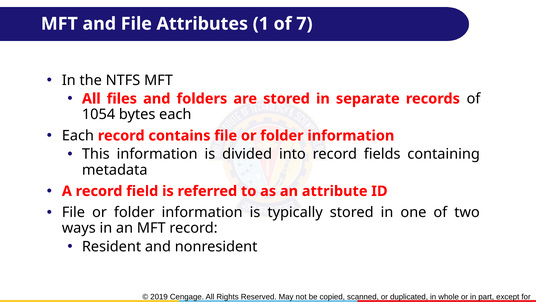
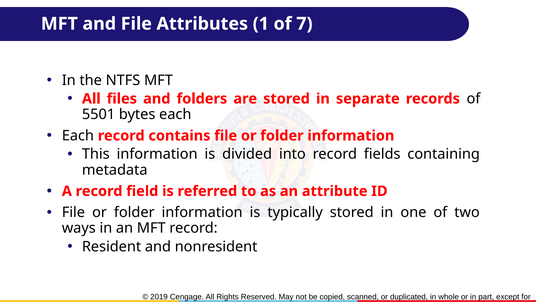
1054: 1054 -> 5501 (99, 114)
